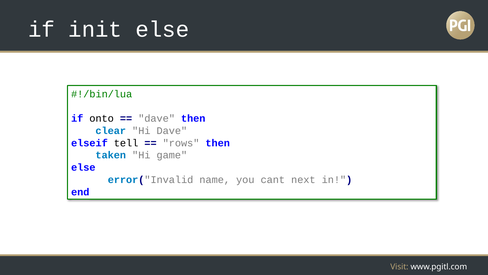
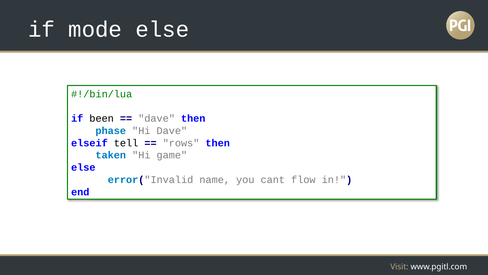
init: init -> mode (95, 29)
onto: onto -> been (102, 118)
clear: clear -> phase (111, 131)
next: next -> flow (303, 179)
